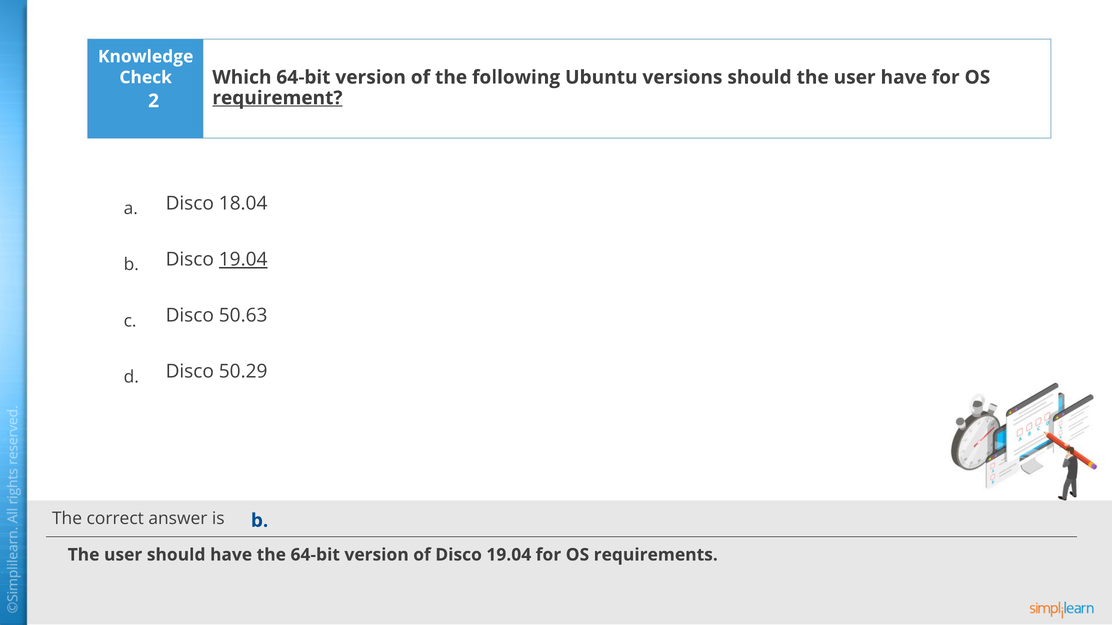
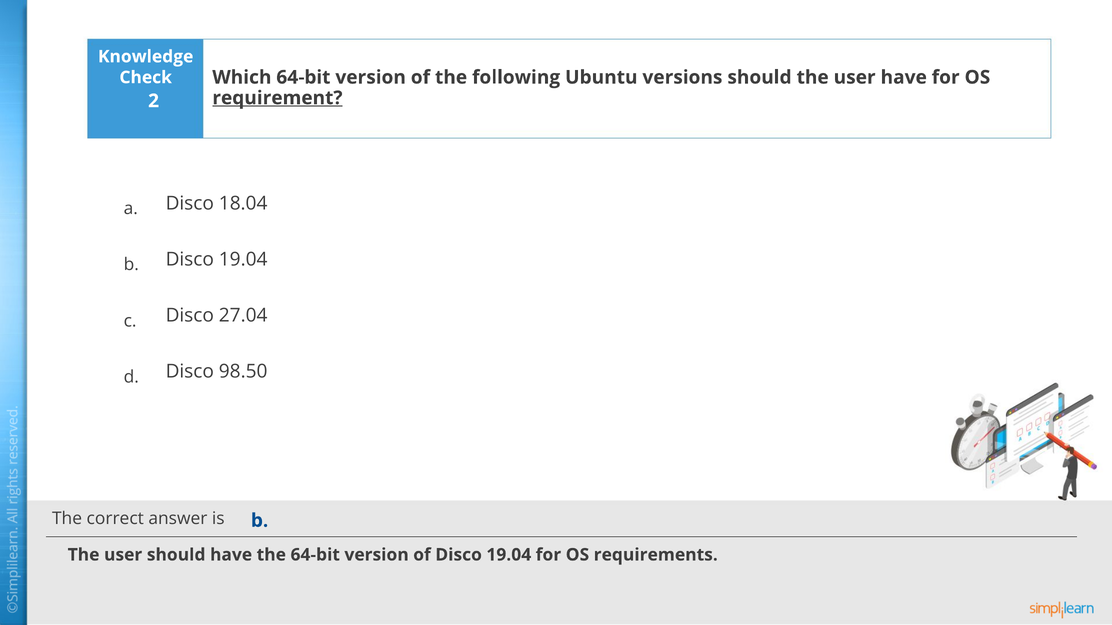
19.04 underline: present -> none (243, 260)
50.63: 50.63 -> 27.04 (243, 316)
50.29: 50.29 -> 98.50 (243, 372)
